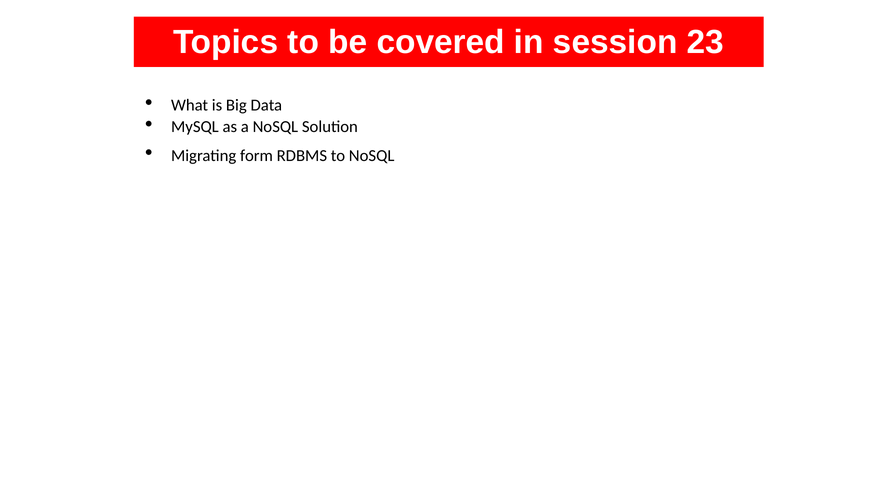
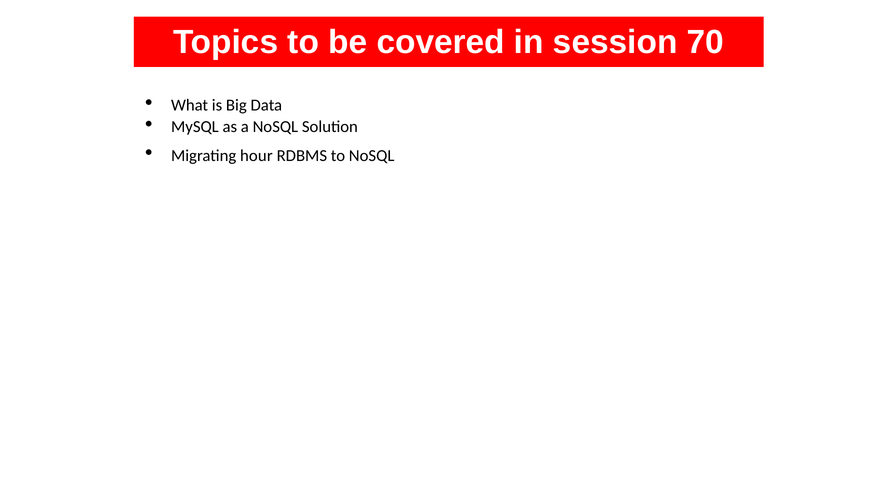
23: 23 -> 70 (705, 42)
form: form -> hour (256, 156)
